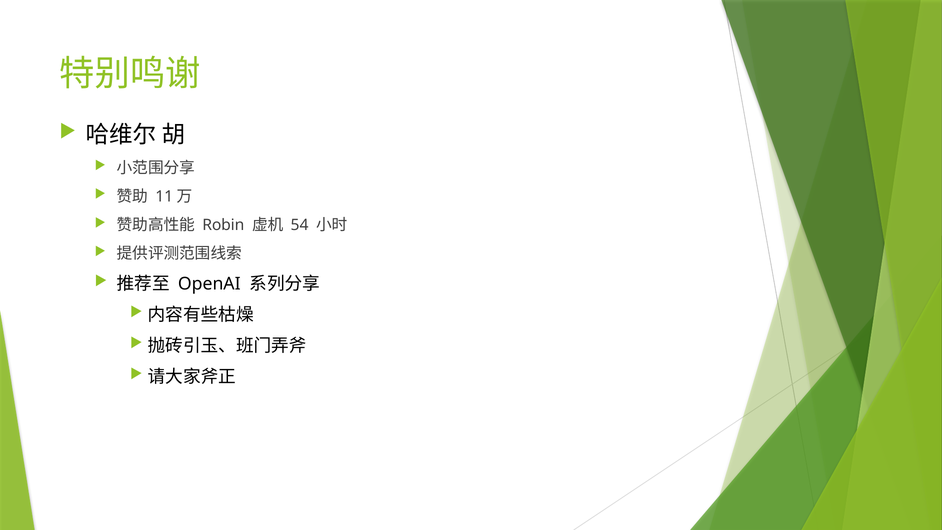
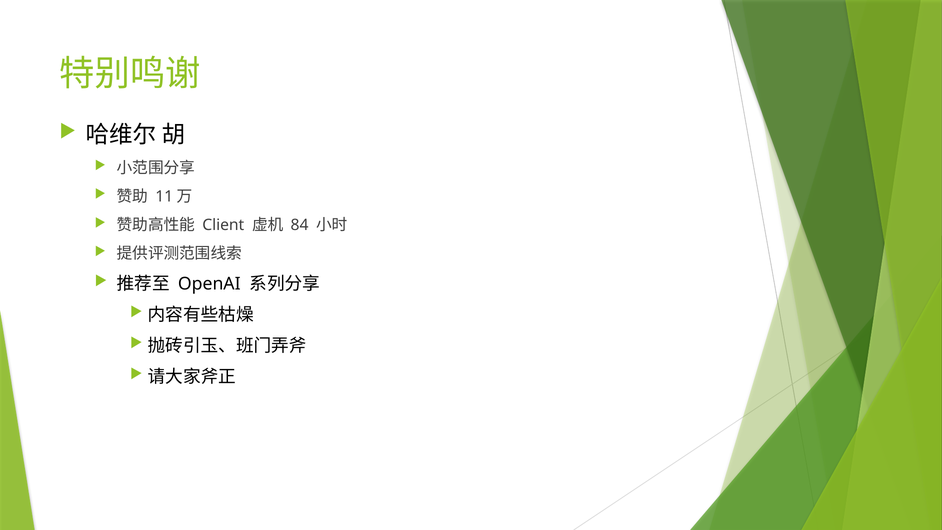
Robin: Robin -> Client (223, 225)
54: 54 -> 84 (300, 225)
